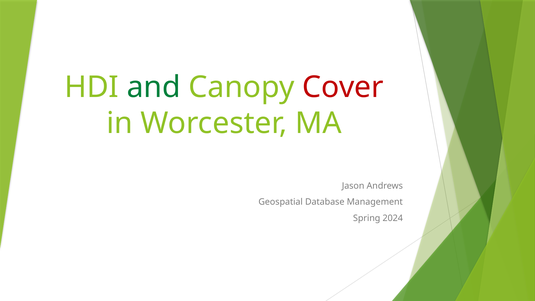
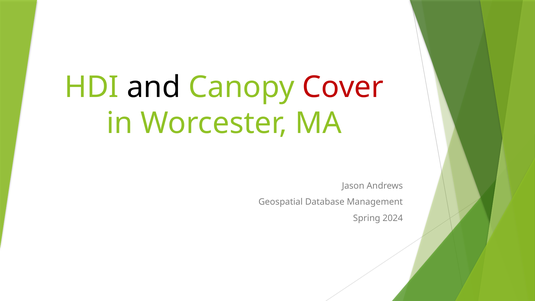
and colour: green -> black (154, 87)
